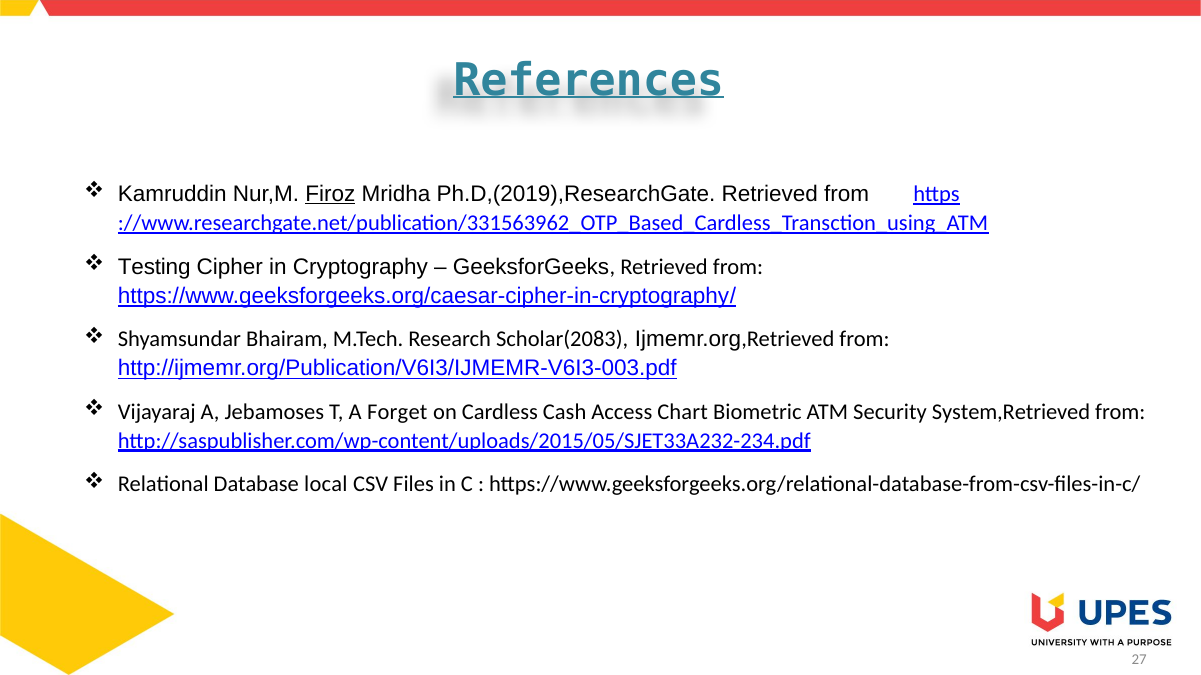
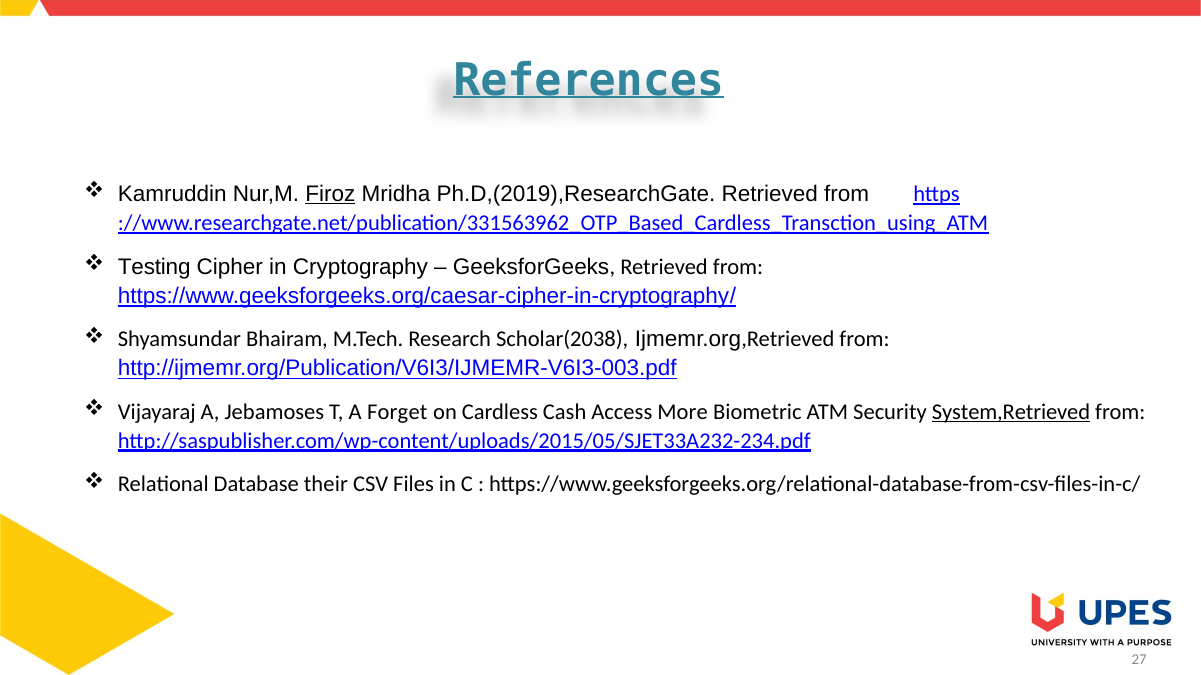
Scholar(2083: Scholar(2083 -> Scholar(2038 (562, 340)
Chart: Chart -> More (683, 412)
System,Retrieved underline: none -> present (1011, 412)
local: local -> their (326, 485)
